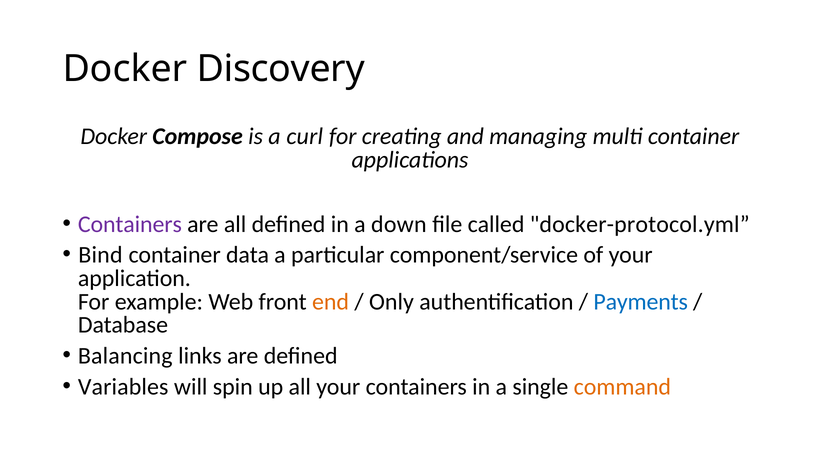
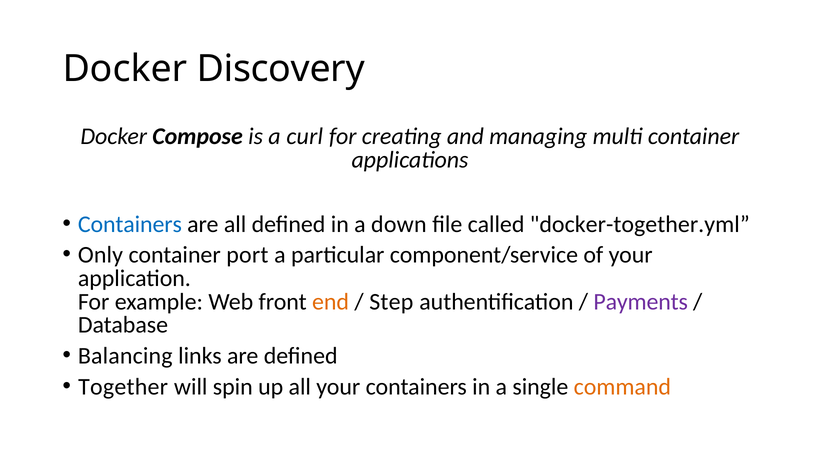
Containers colour: purple -> blue (130, 224)
docker-protocol.yml: docker-protocol.yml -> docker-together.yml (640, 224)
Bind: Bind -> Only (100, 255)
data: data -> port (247, 255)
Only: Only -> Step (391, 302)
Payments colour: blue -> purple (641, 302)
Variables: Variables -> Together (123, 387)
